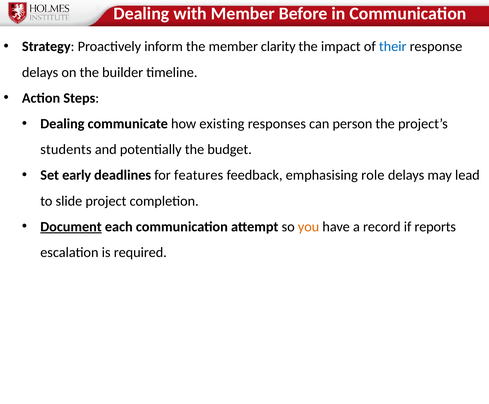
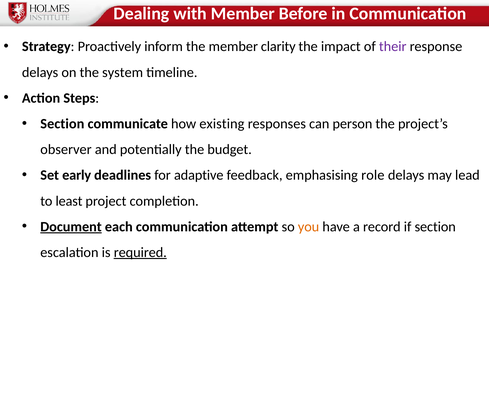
their colour: blue -> purple (393, 47)
builder: builder -> system (123, 72)
Dealing: Dealing -> Section (62, 124)
students: students -> observer (66, 149)
features: features -> adaptive (199, 175)
slide: slide -> least (69, 201)
if reports: reports -> section (435, 226)
required underline: none -> present (140, 252)
